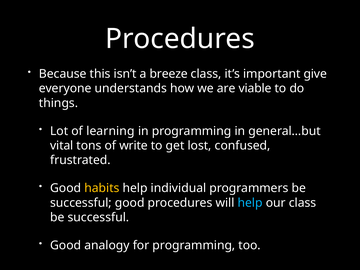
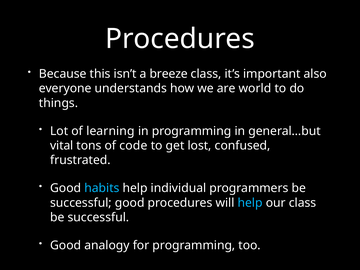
give: give -> also (315, 74)
viable: viable -> world (255, 88)
write: write -> code (133, 146)
habits colour: yellow -> light blue (102, 188)
